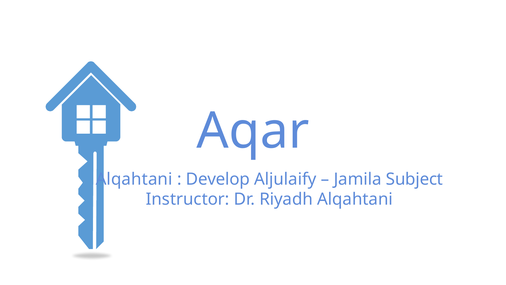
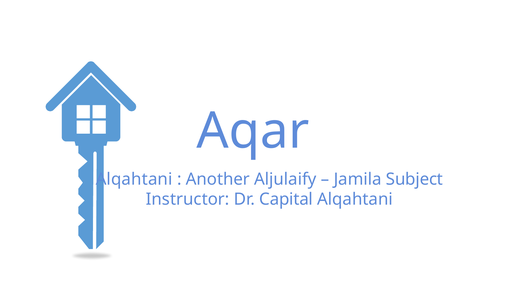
Develop: Develop -> Another (218, 179)
Riyadh: Riyadh -> Capital (286, 199)
